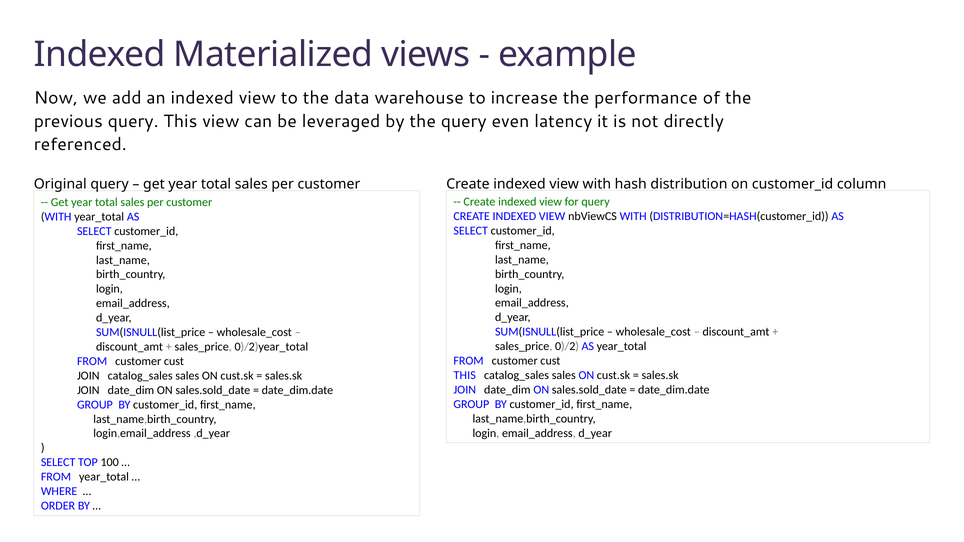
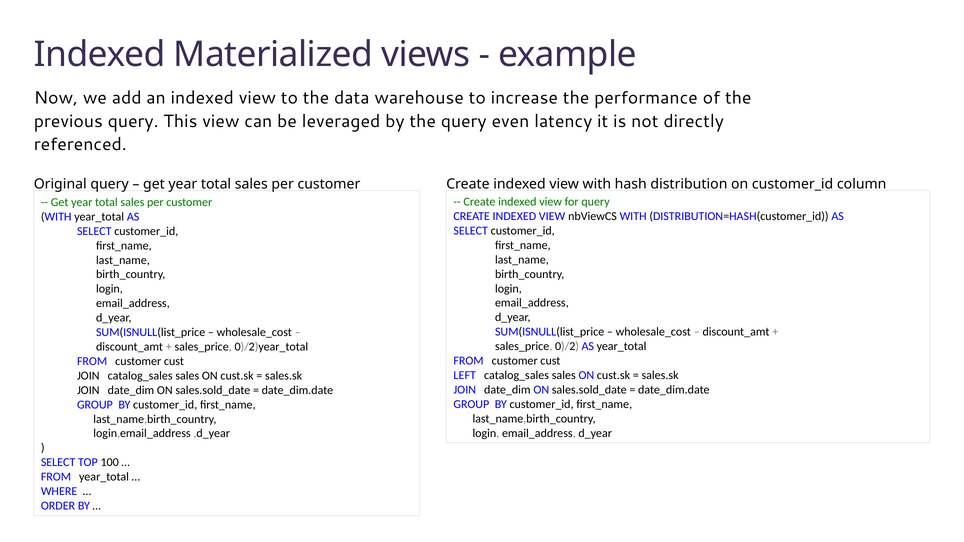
THIS: THIS -> LEFT (465, 375)
